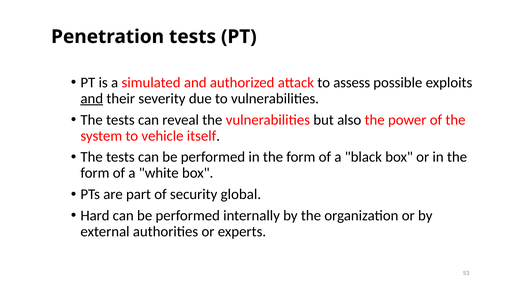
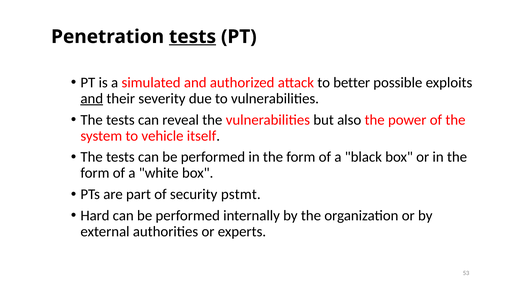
tests underline: none -> present (193, 37)
assess: assess -> better (352, 82)
global: global -> pstmt (241, 194)
